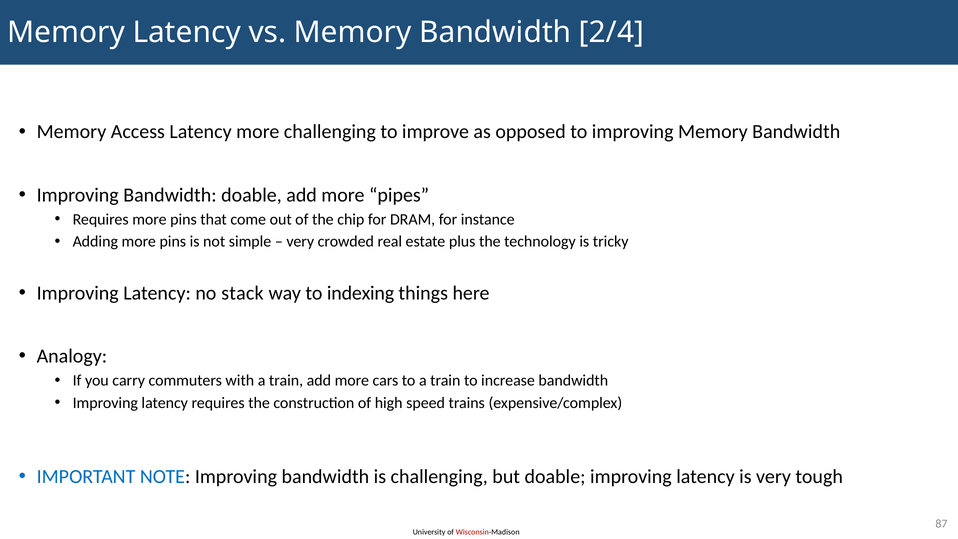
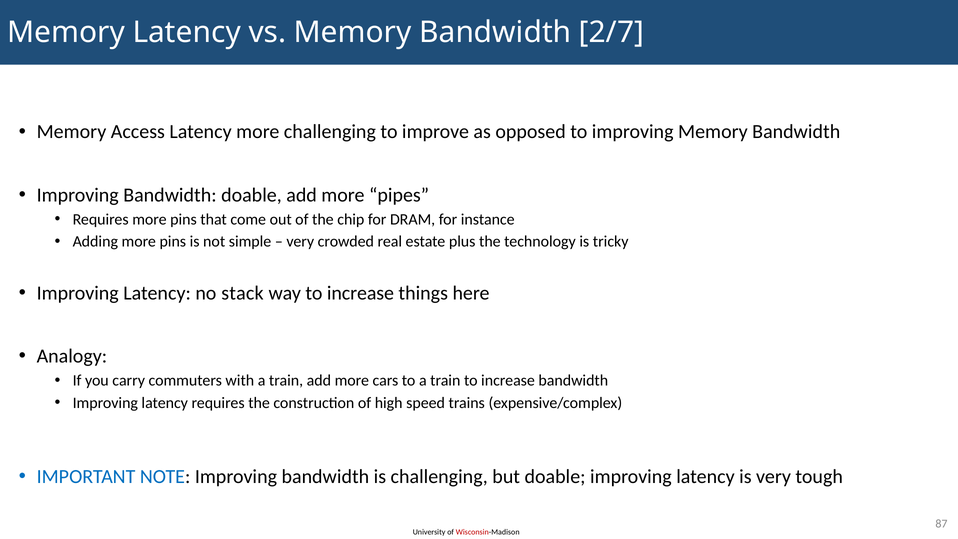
2/4: 2/4 -> 2/7 (612, 32)
way to indexing: indexing -> increase (361, 293)
